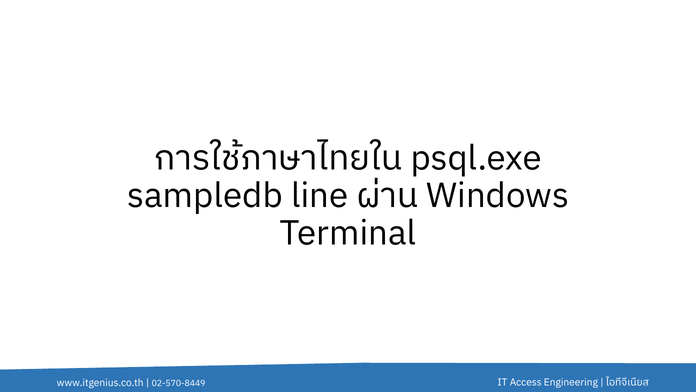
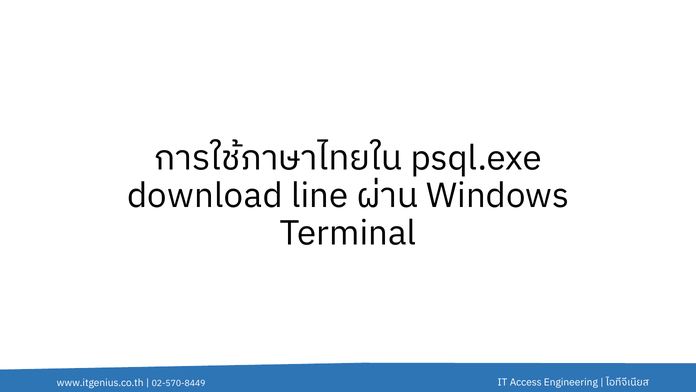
sampledb: sampledb -> download (205, 196)
